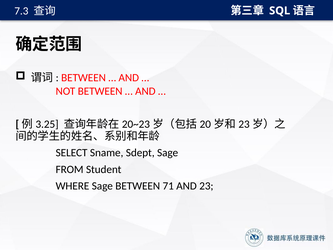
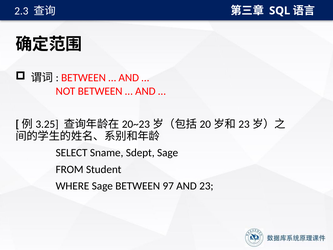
7.3: 7.3 -> 2.3 (21, 11)
71: 71 -> 97 (168, 186)
